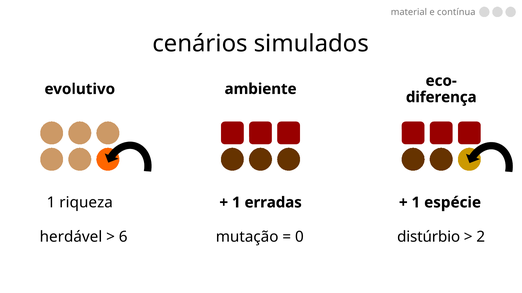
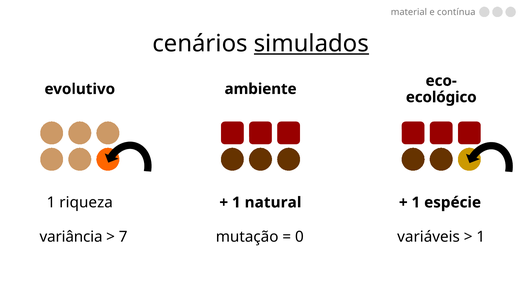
simulados underline: none -> present (311, 44)
diferença: diferença -> ecológico (441, 97)
erradas: erradas -> natural (273, 203)
herdável: herdável -> variância (71, 237)
6: 6 -> 7 (123, 237)
distúrbio: distúrbio -> variáveis (429, 237)
2: 2 -> 1 (481, 237)
